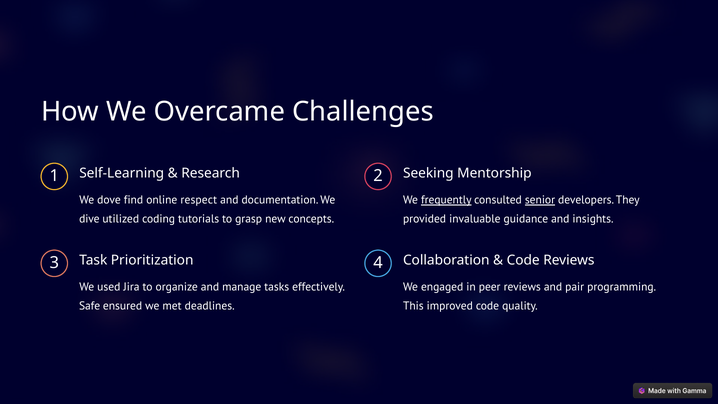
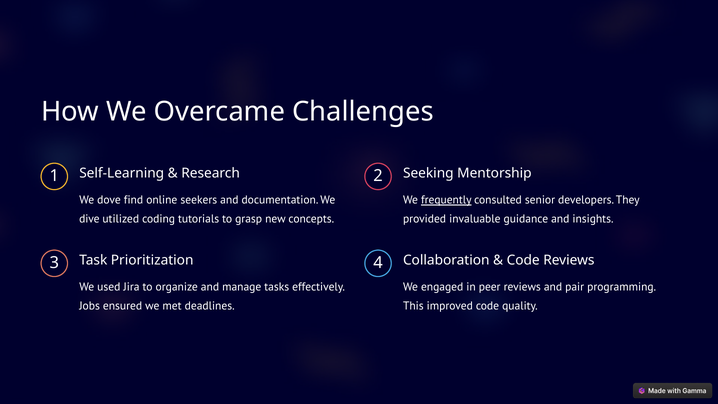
respect: respect -> seekers (199, 200)
senior underline: present -> none (540, 200)
Safe: Safe -> Jobs (90, 306)
